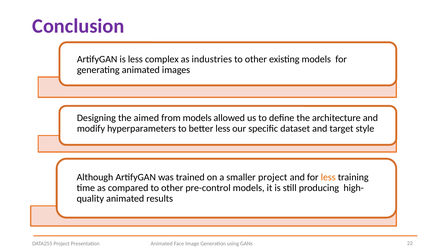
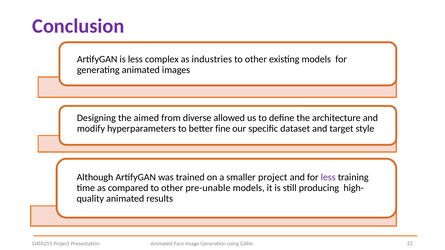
from models: models -> diverse (197, 118)
better less: less -> fine (223, 129)
less colour: orange -> purple (328, 178)
pre-control: pre-control -> pre-unable (208, 188)
